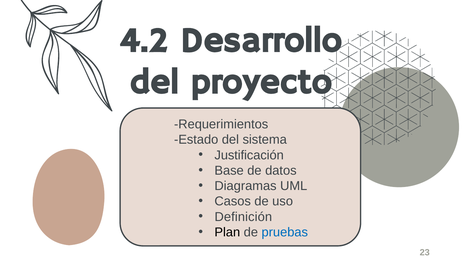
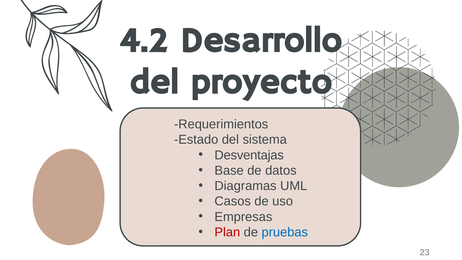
Justificación: Justificación -> Desventajas (249, 155)
Definición: Definición -> Empresas (243, 217)
Plan colour: black -> red (227, 232)
